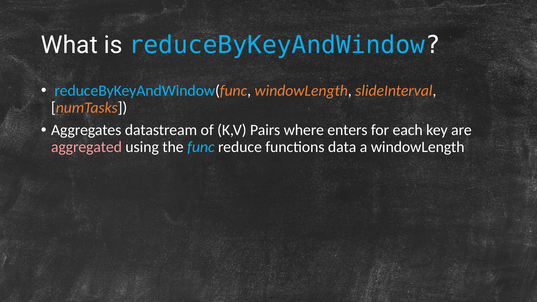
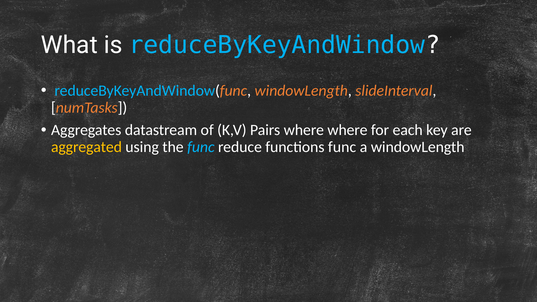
where enters: enters -> where (347, 130)
aggregated colour: pink -> yellow (86, 147)
functions data: data -> func (342, 147)
